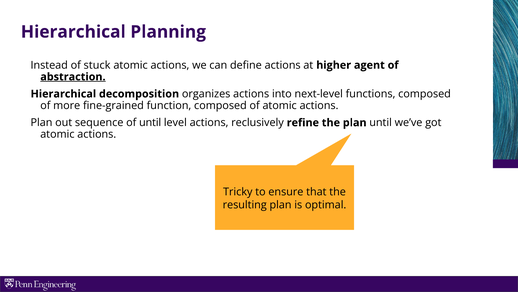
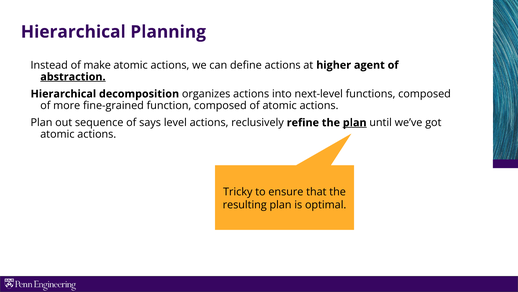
stuck: stuck -> make (97, 65)
of until: until -> says (150, 122)
plan underline: none -> present (355, 122)
